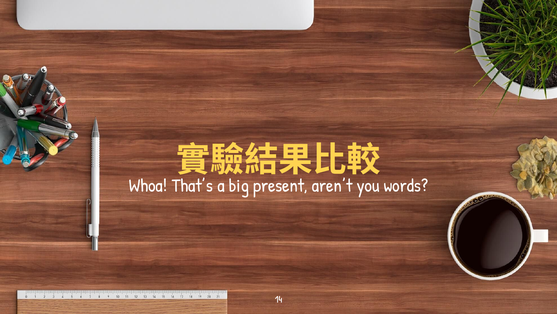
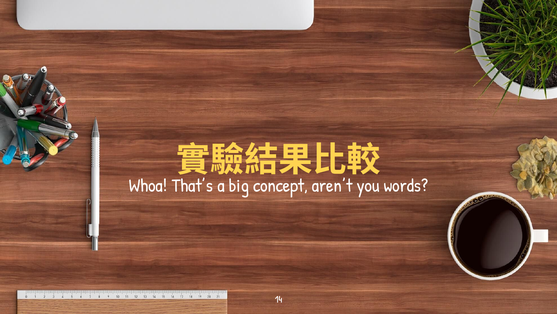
present: present -> concept (281, 185)
